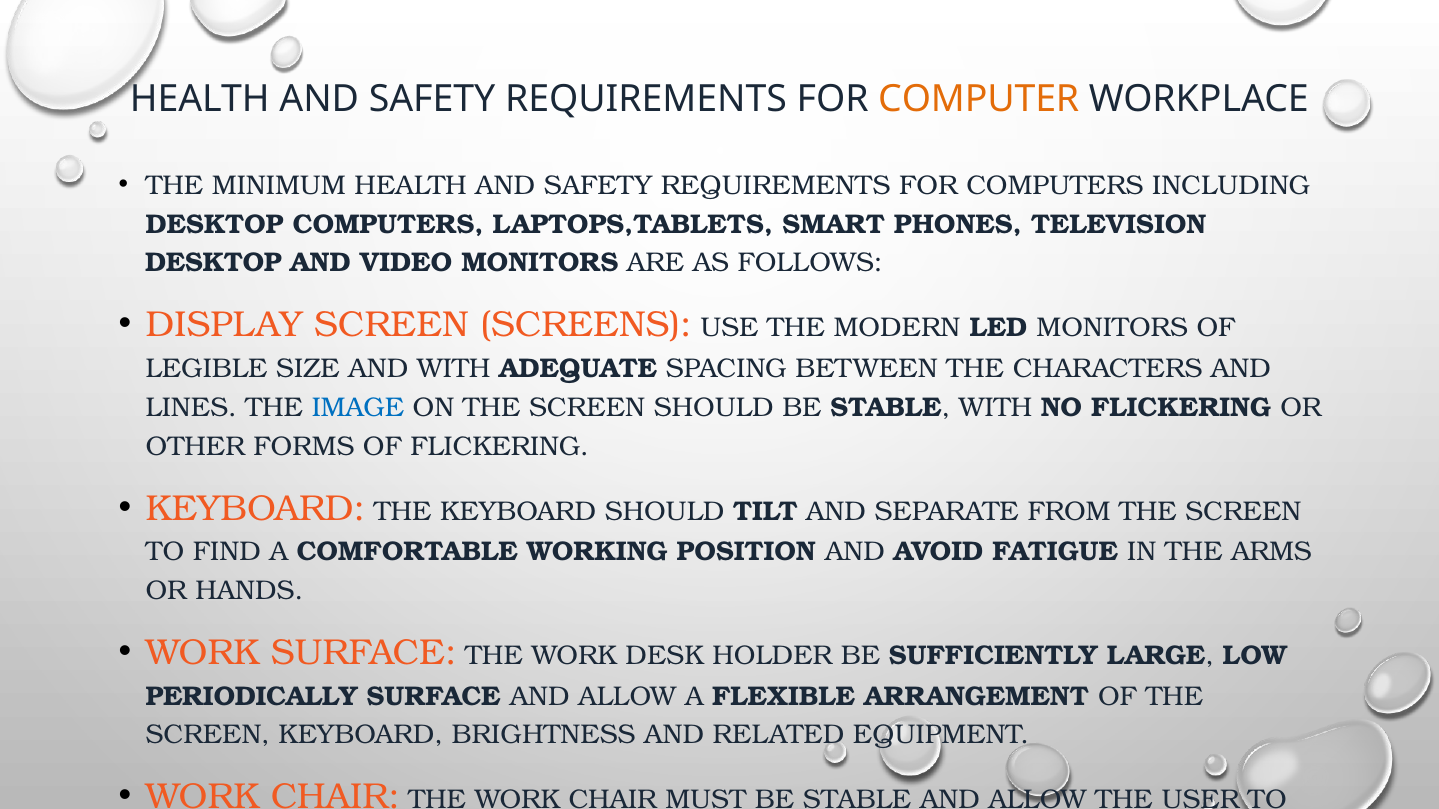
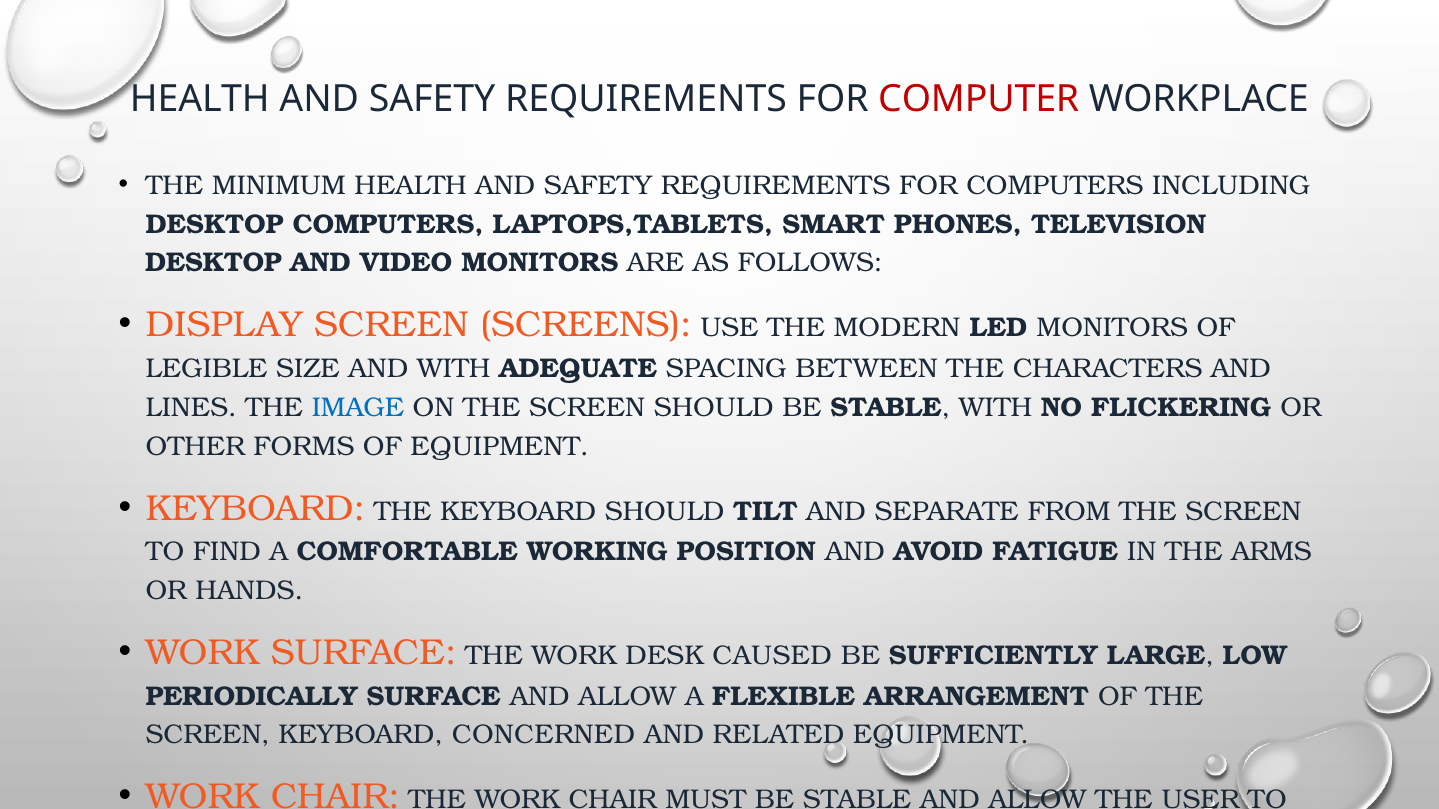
COMPUTER colour: orange -> red (979, 99)
OF FLICKERING: FLICKERING -> EQUIPMENT (500, 446)
HOLDER: HOLDER -> CAUSED (772, 656)
BRIGHTNESS: BRIGHTNESS -> CONCERNED (544, 735)
